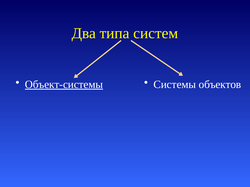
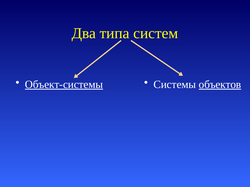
объектов underline: none -> present (220, 85)
